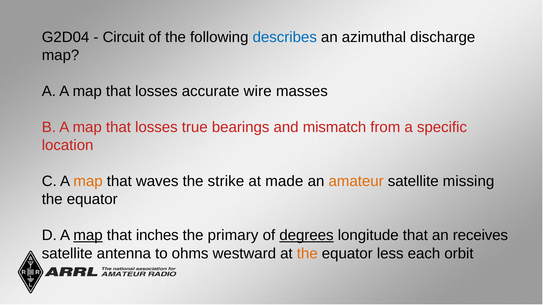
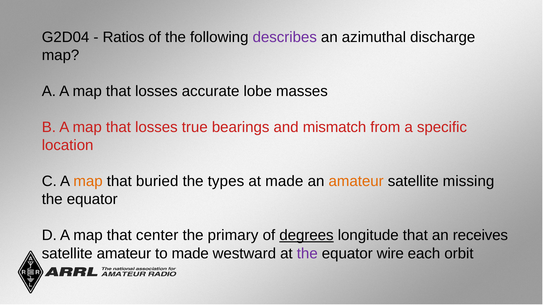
Circuit: Circuit -> Ratios (124, 37)
describes colour: blue -> purple (285, 37)
wire: wire -> lobe (258, 91)
waves: waves -> buried (157, 182)
strike: strike -> types (226, 182)
map underline: present -> none (88, 236)
inches: inches -> center (157, 236)
satellite antenna: antenna -> amateur (124, 254)
to ohms: ohms -> made (190, 254)
the colour: orange -> purple (307, 254)
less: less -> wire (390, 254)
